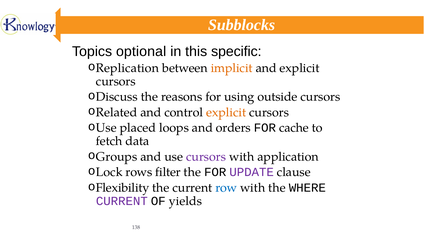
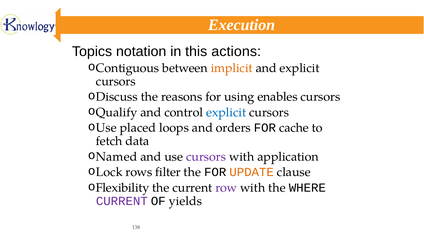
Subblocks: Subblocks -> Execution (242, 25)
optional: optional -> notation (141, 52)
specific: specific -> actions (236, 52)
Replication: Replication -> Contiguous (128, 68)
outside: outside -> enables (278, 97)
Related: Related -> Qualify (117, 113)
explicit colour: orange -> blue (226, 113)
Groups: Groups -> Named (117, 157)
UPDATE colour: purple -> orange (252, 173)
row colour: blue -> purple (226, 188)
